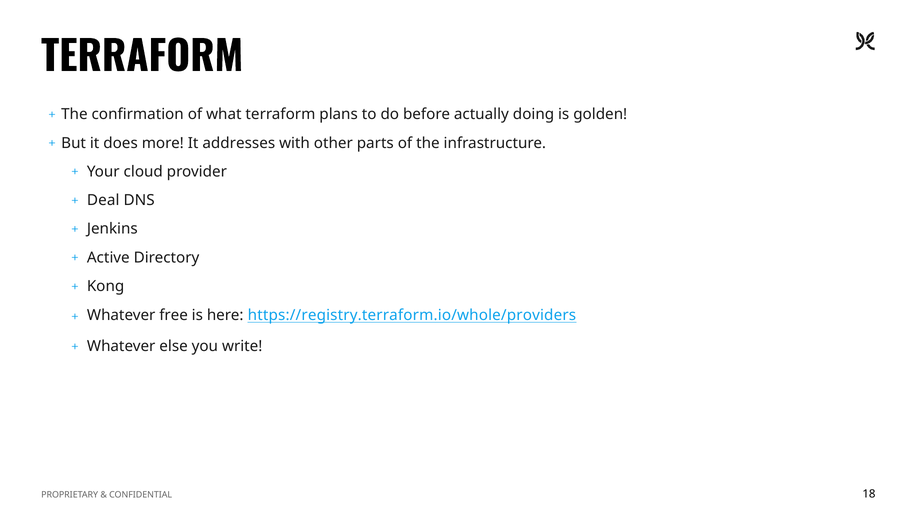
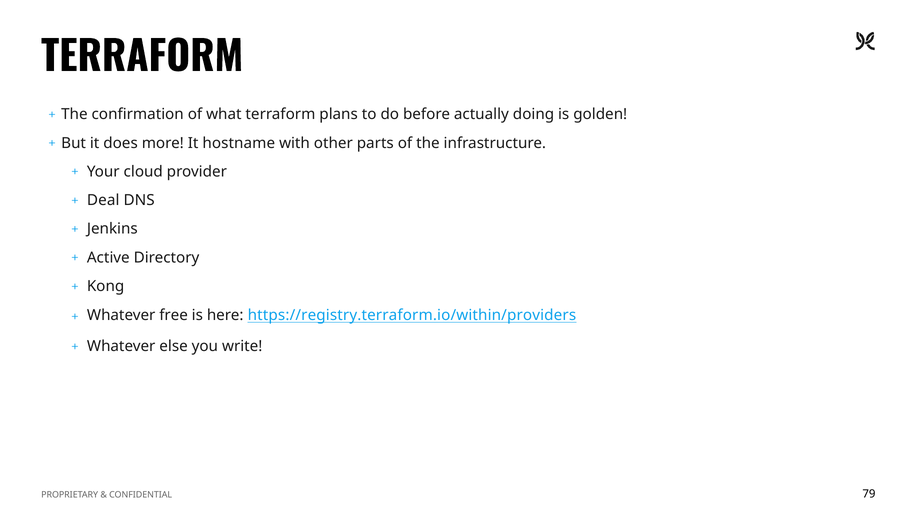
addresses: addresses -> hostname (239, 143)
https://registry.terraform.io/whole/providers: https://registry.terraform.io/whole/providers -> https://registry.terraform.io/within/providers (412, 316)
18: 18 -> 79 (869, 495)
